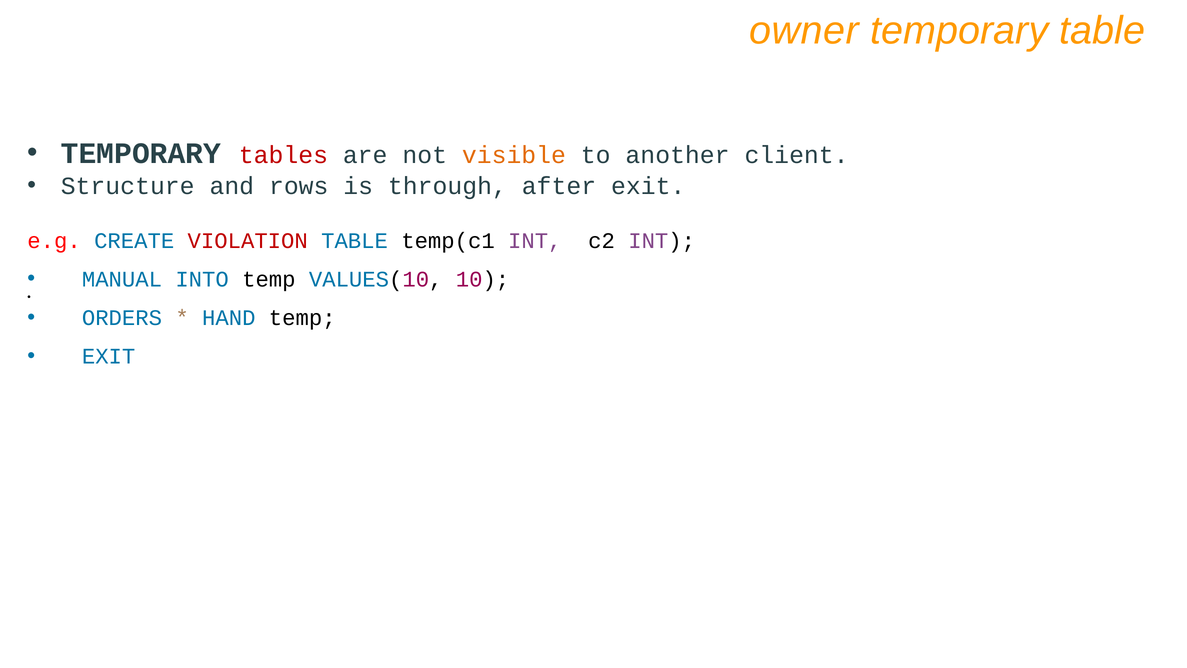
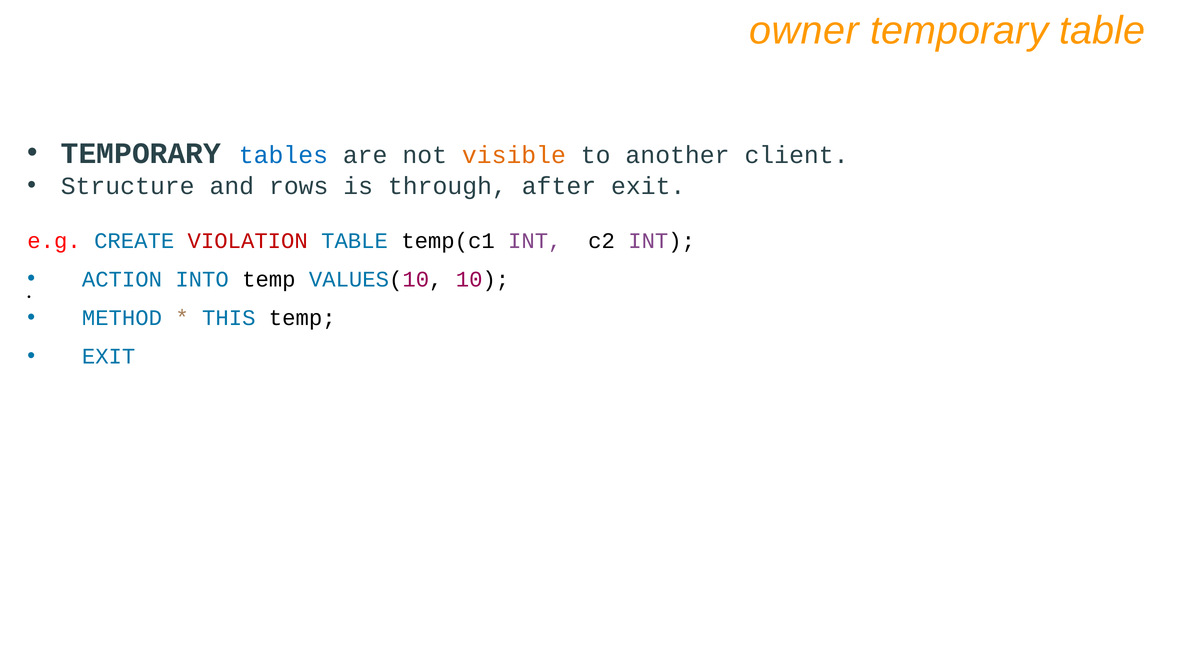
tables colour: red -> blue (283, 155)
MANUAL: MANUAL -> ACTION (122, 279)
ORDERS: ORDERS -> METHOD (122, 318)
HAND: HAND -> THIS (229, 318)
